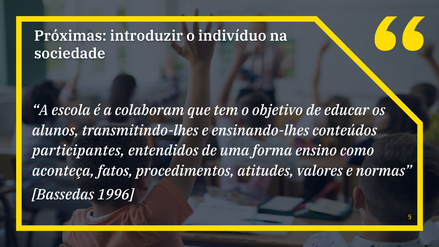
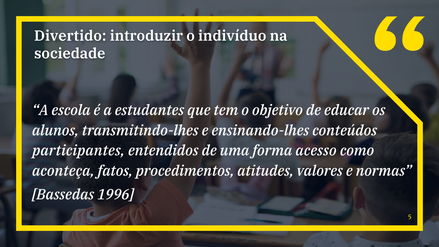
Próximas: Próximas -> Divertido (70, 36)
colaboram: colaboram -> estudantes (149, 110)
ensino: ensino -> acesso (316, 151)
